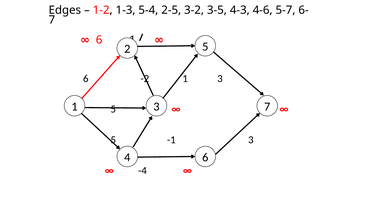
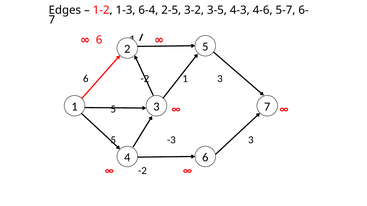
5-4: 5-4 -> 6-4 (148, 10)
-1: -1 -> -3 (171, 140)
-4: -4 -> -2 (142, 171)
